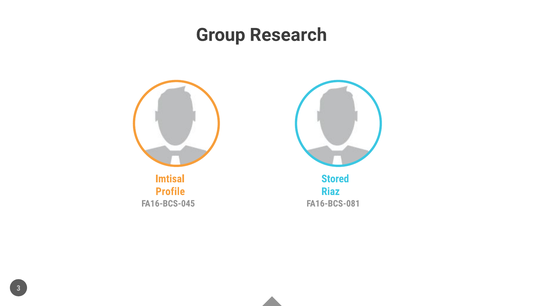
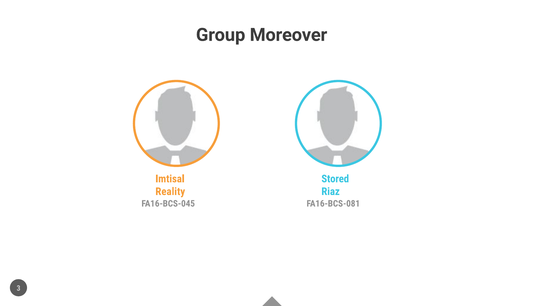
Research: Research -> Moreover (288, 35)
Profile: Profile -> Reality (170, 192)
